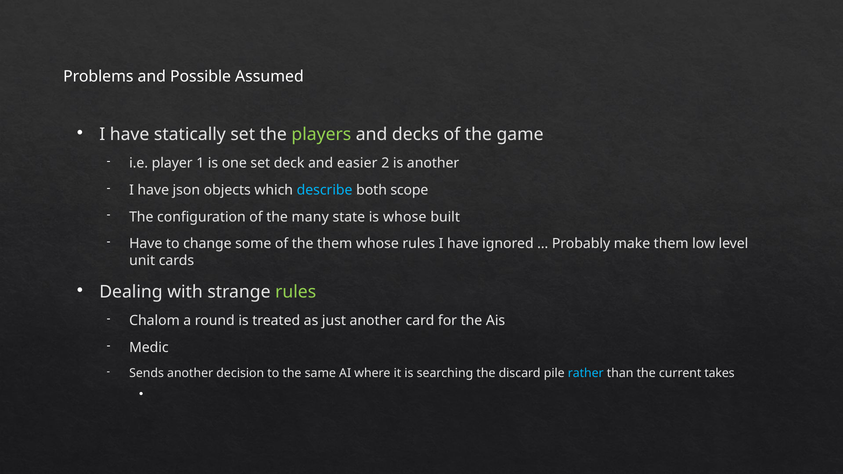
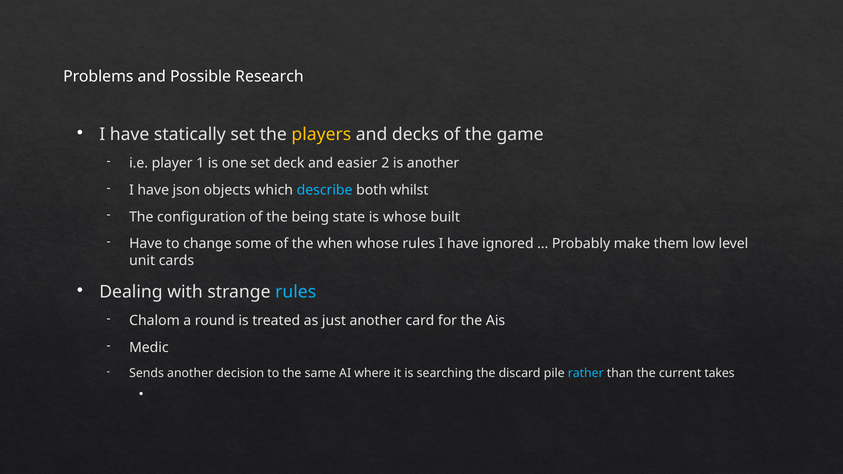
Assumed: Assumed -> Research (269, 77)
players colour: light green -> yellow (321, 135)
scope: scope -> whilst (409, 190)
many: many -> being (310, 217)
the them: them -> when (335, 244)
rules colour: light green -> light blue (296, 292)
